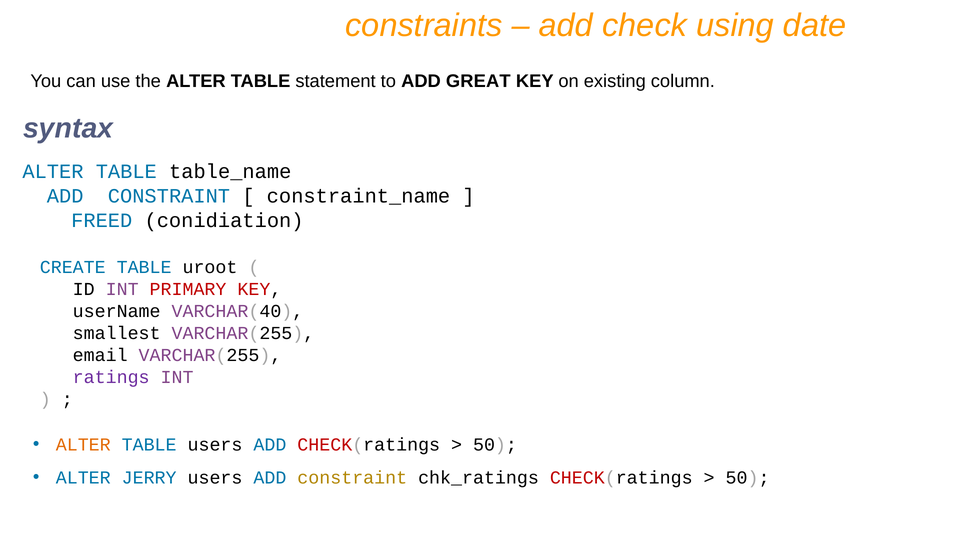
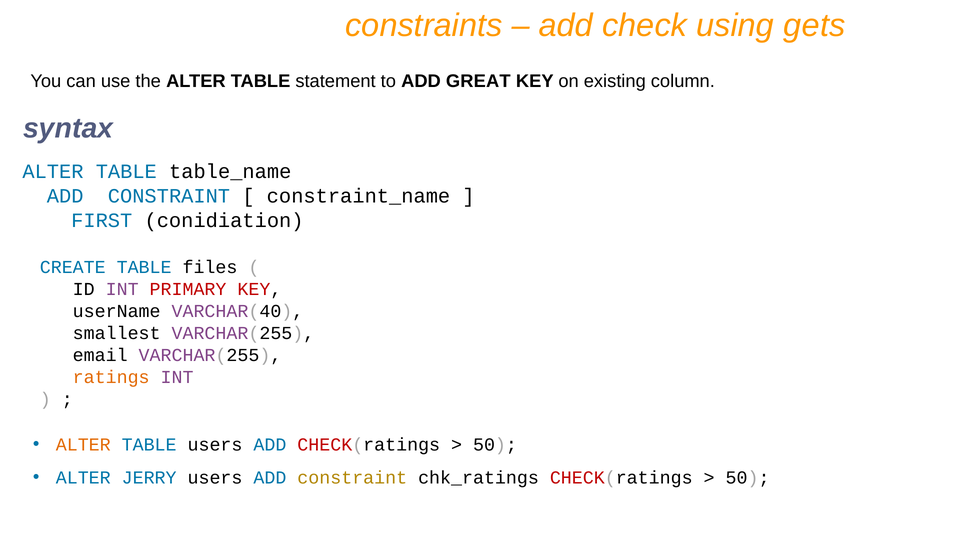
date: date -> gets (814, 25)
FREED: FREED -> FIRST (102, 221)
uroot: uroot -> files (210, 267)
ratings colour: purple -> orange (111, 377)
